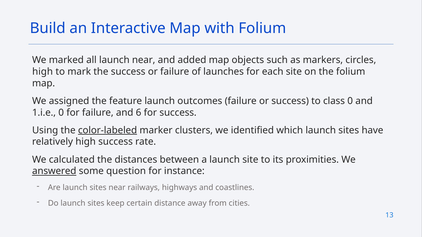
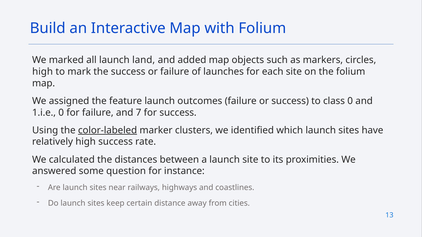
launch near: near -> land (144, 60)
6: 6 -> 7 (139, 113)
answered underline: present -> none (54, 171)
